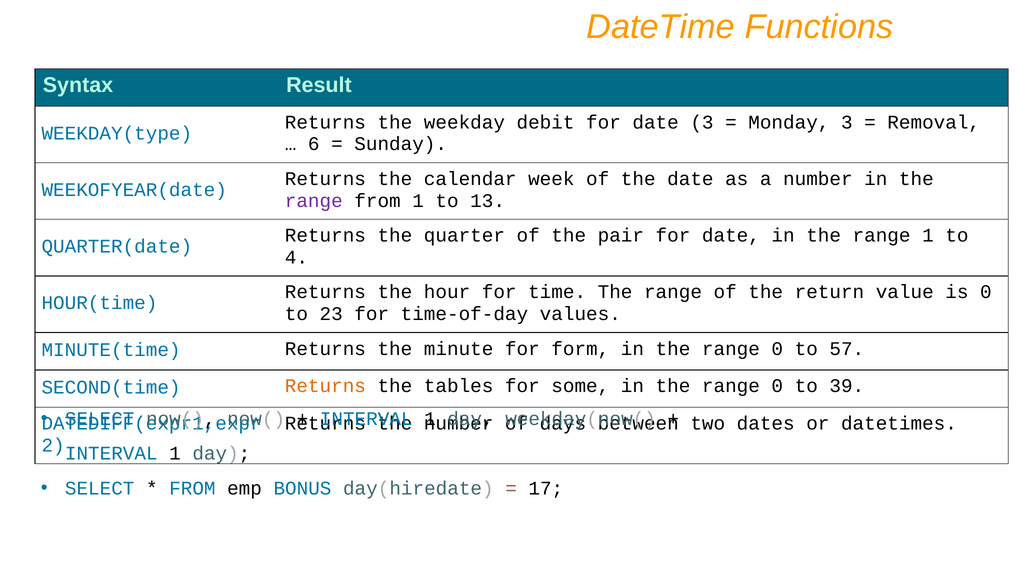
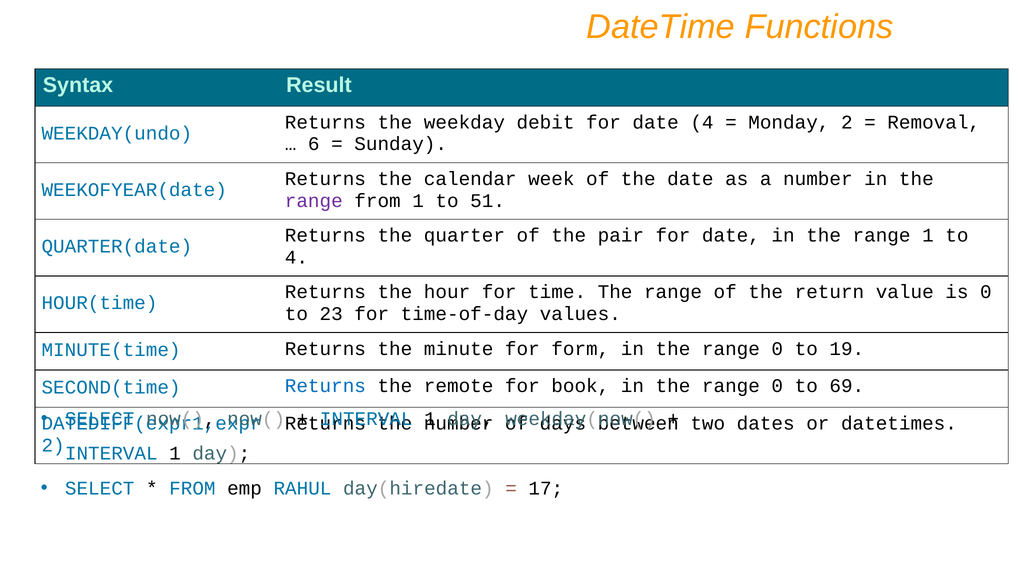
date 3: 3 -> 4 (702, 122)
Monday 3: 3 -> 2 (847, 122)
WEEKDAY(type: WEEKDAY(type -> WEEKDAY(undo (117, 133)
13: 13 -> 51 (488, 201)
57: 57 -> 19 (847, 349)
Returns colour: orange -> blue (325, 386)
tables: tables -> remote (459, 386)
some: some -> book (580, 386)
39: 39 -> 69 (847, 386)
BONUS: BONUS -> RAHUL (302, 488)
